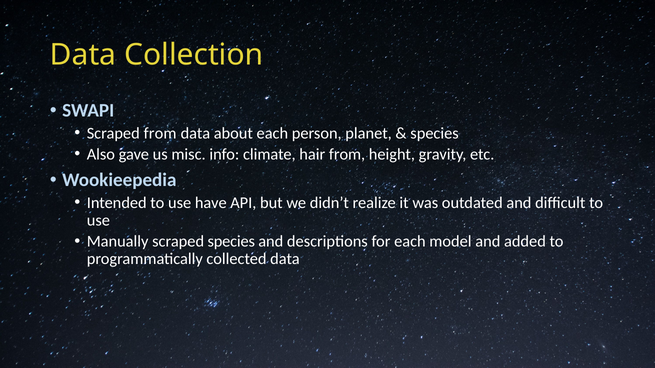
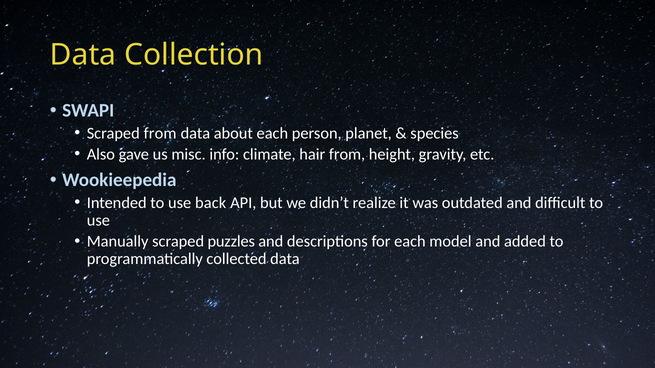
have: have -> back (211, 203)
scraped species: species -> puzzles (231, 242)
